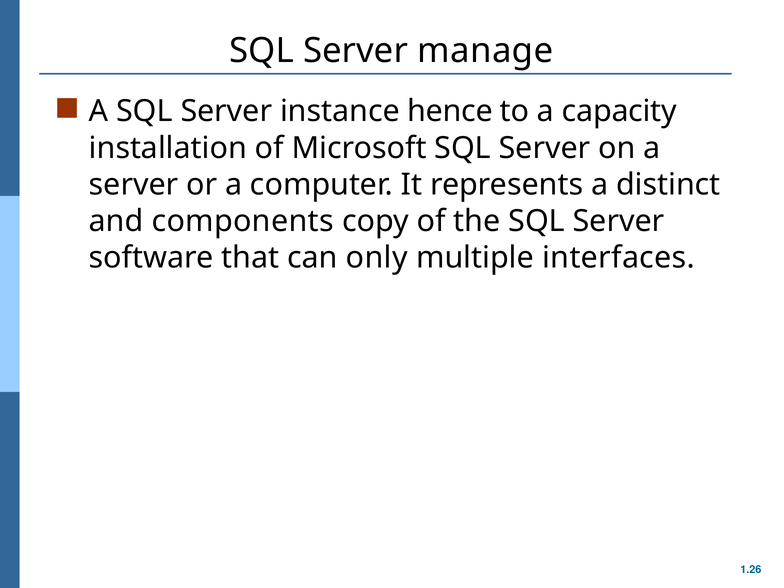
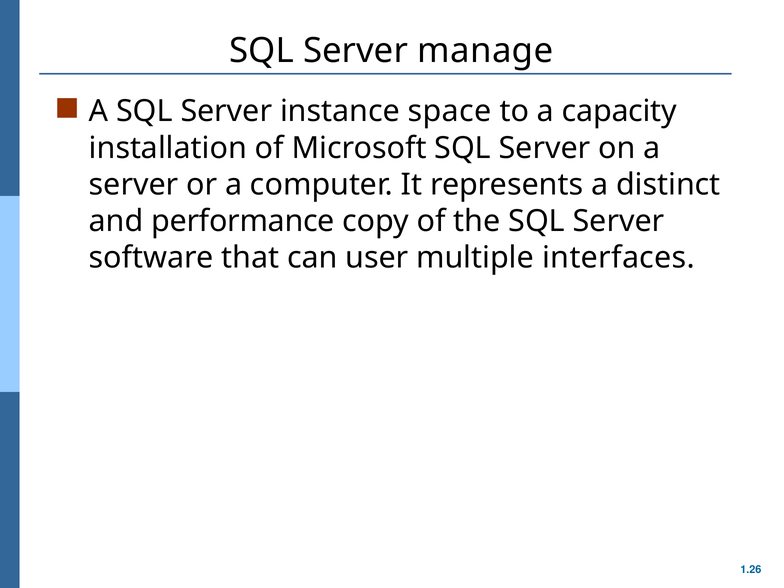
hence: hence -> space (450, 111)
components: components -> performance (243, 221)
only: only -> user (377, 258)
